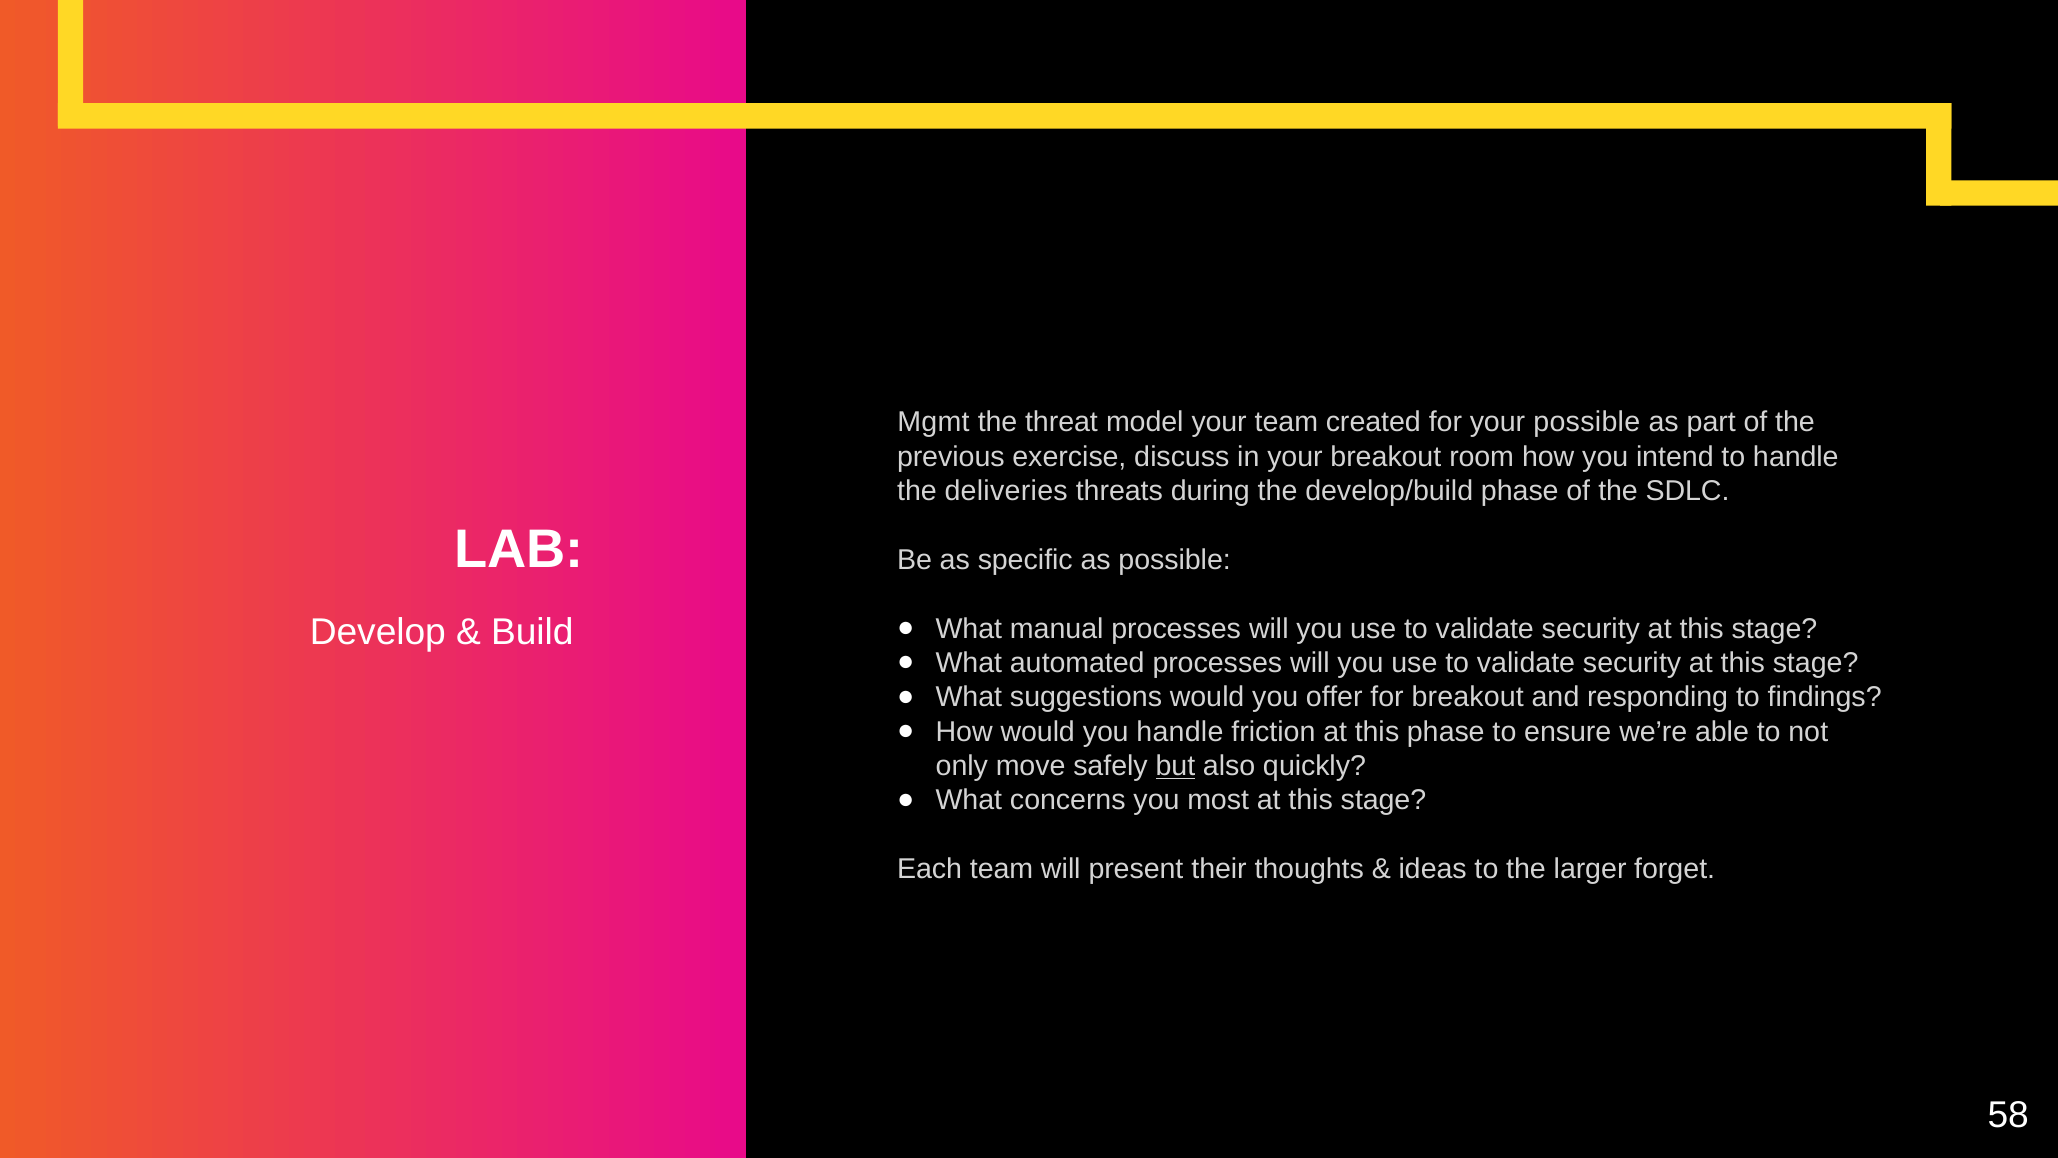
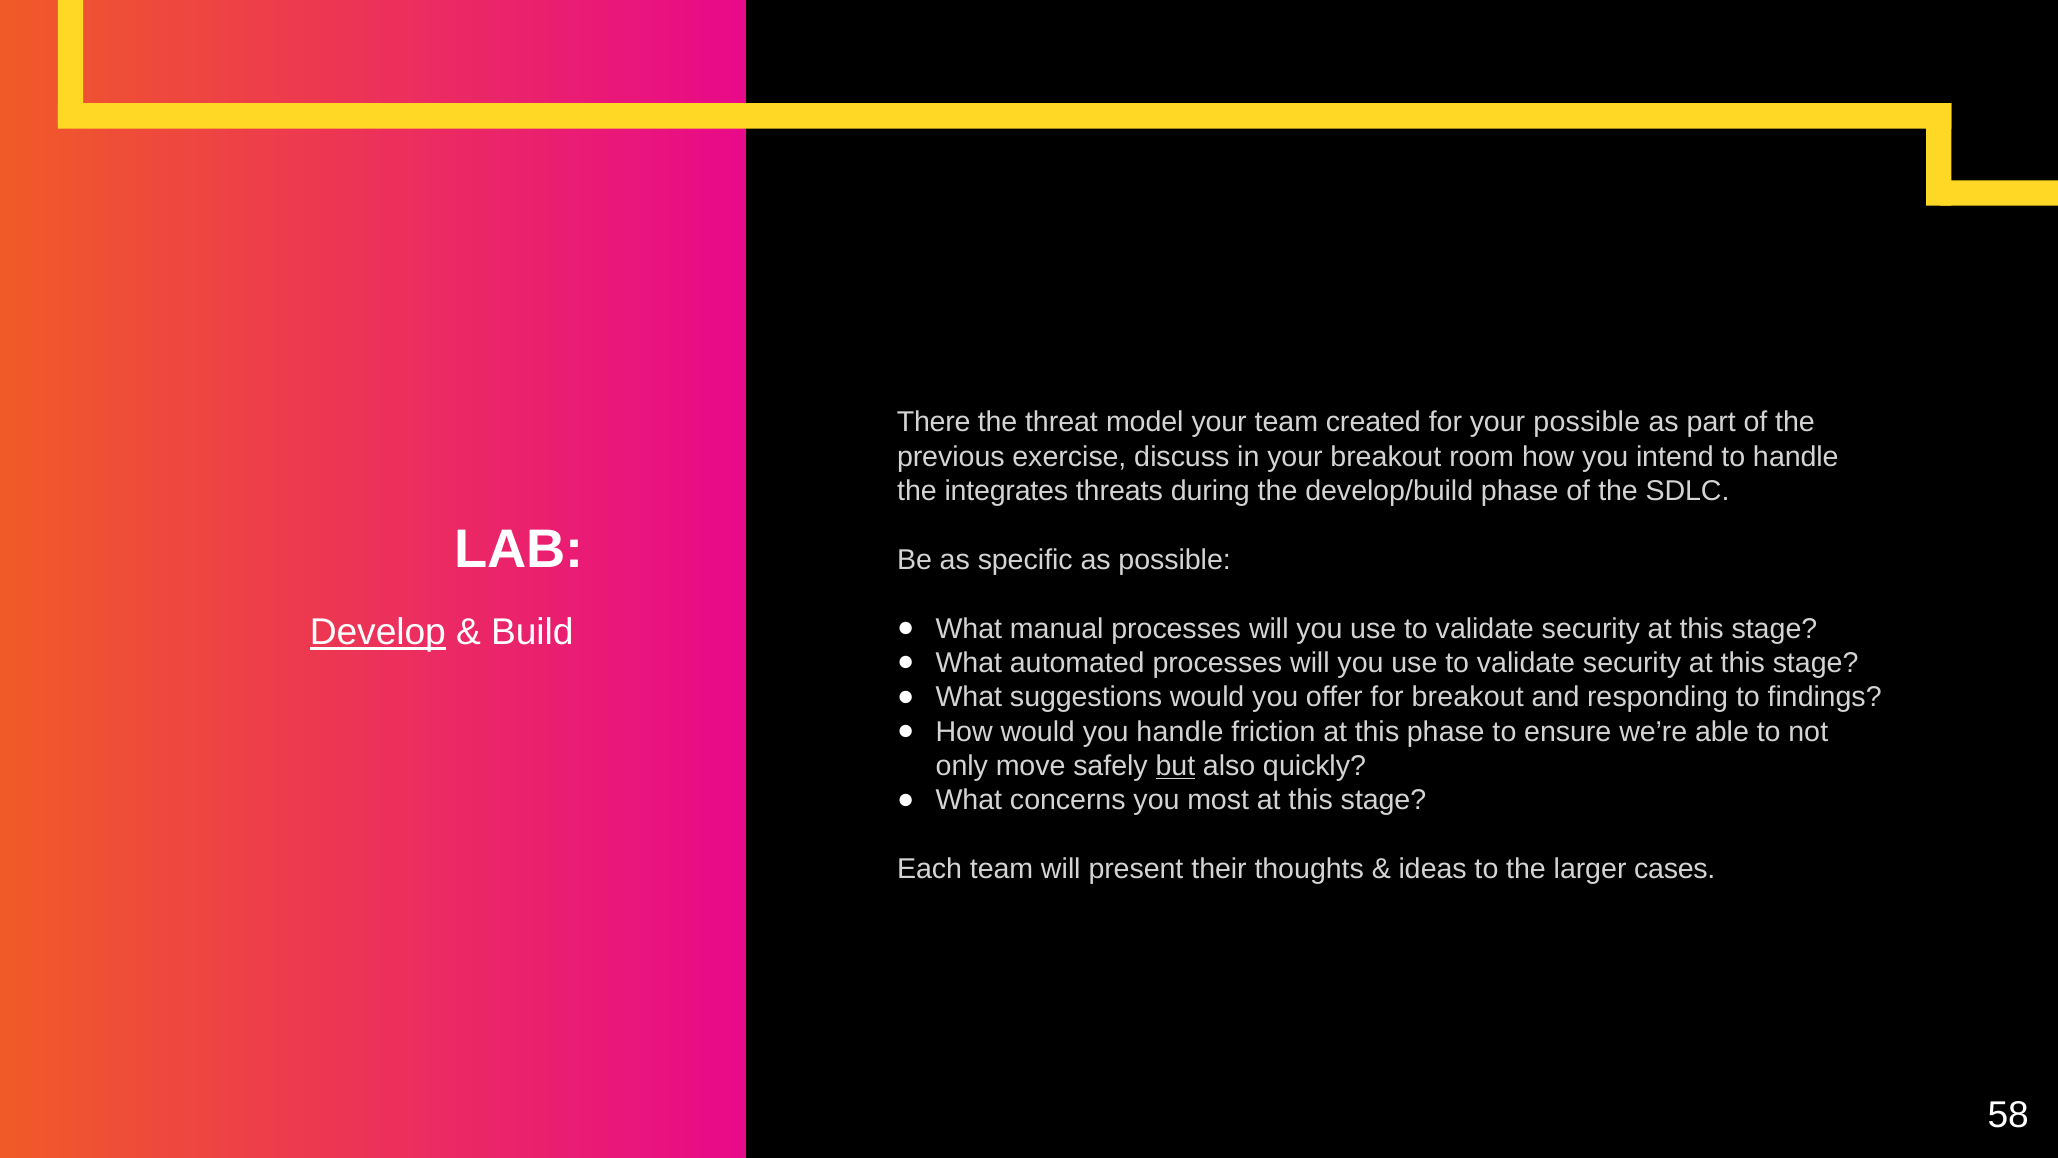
Mgmt: Mgmt -> There (934, 422)
deliveries: deliveries -> integrates (1006, 491)
Develop underline: none -> present (378, 632)
forget: forget -> cases (1675, 869)
